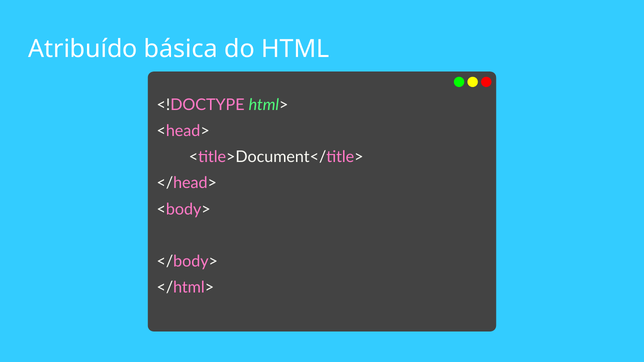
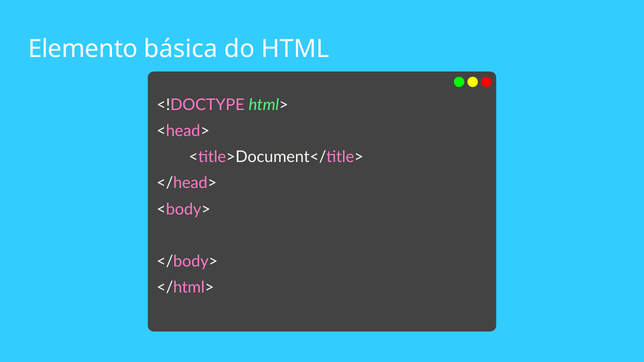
Atribuído: Atribuído -> Elemento (83, 49)
